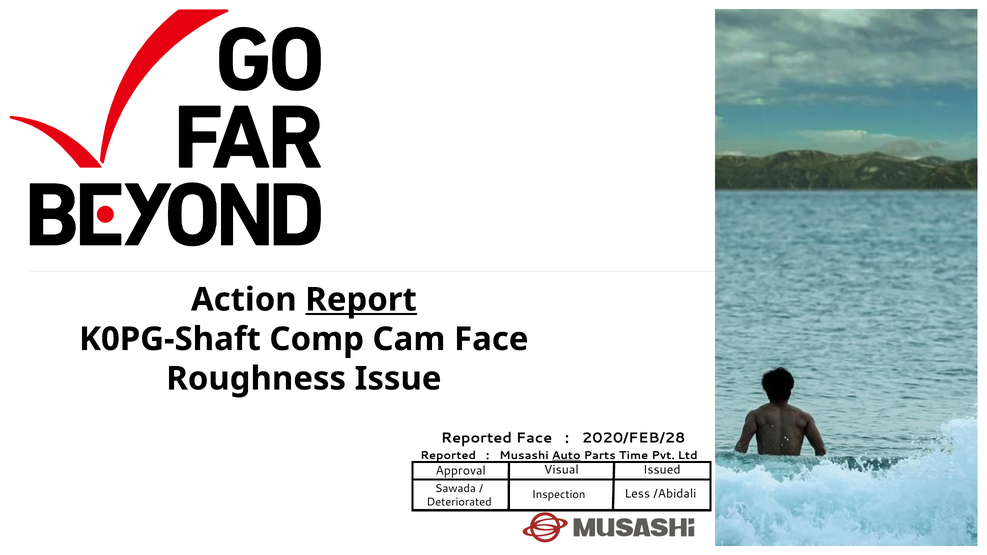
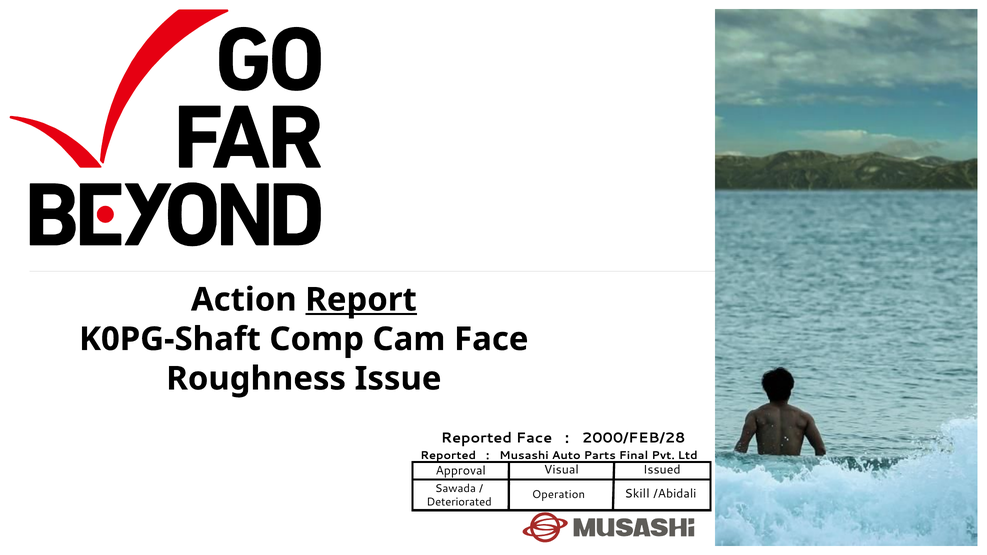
2020/FEB/28: 2020/FEB/28 -> 2000/FEB/28 (634, 438)
Auto underline: present -> none (566, 456)
Time: Time -> Final (634, 456)
Less: Less -> Skill (637, 494)
Inspection: Inspection -> Operation (559, 495)
